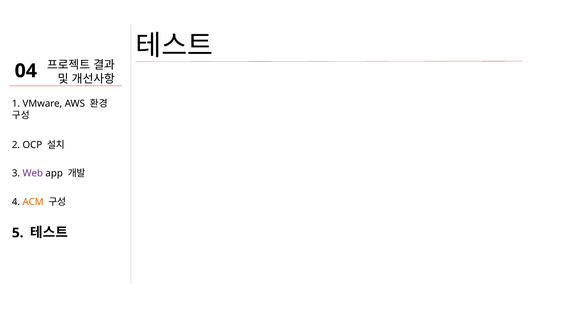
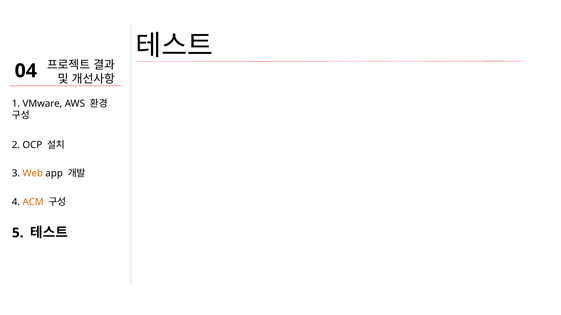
Web colour: purple -> orange (33, 174)
